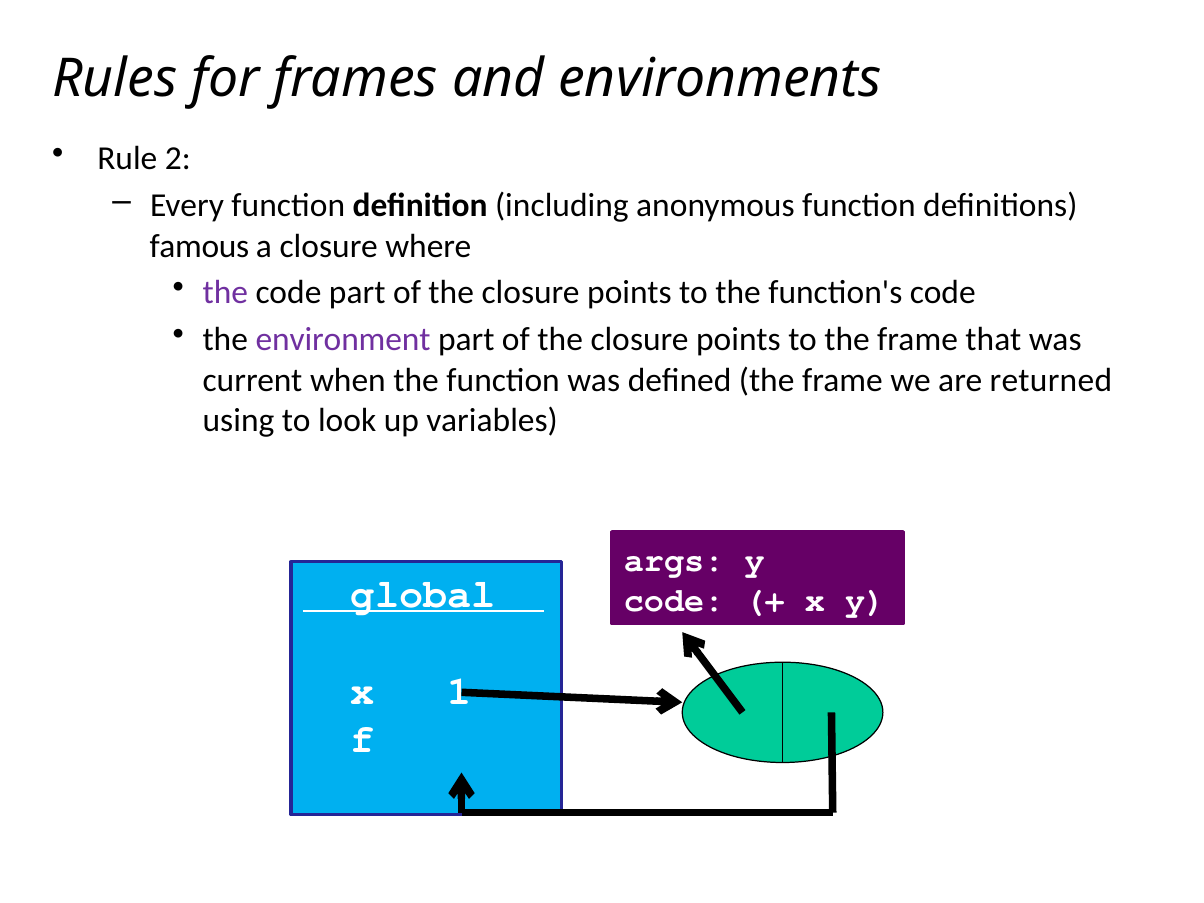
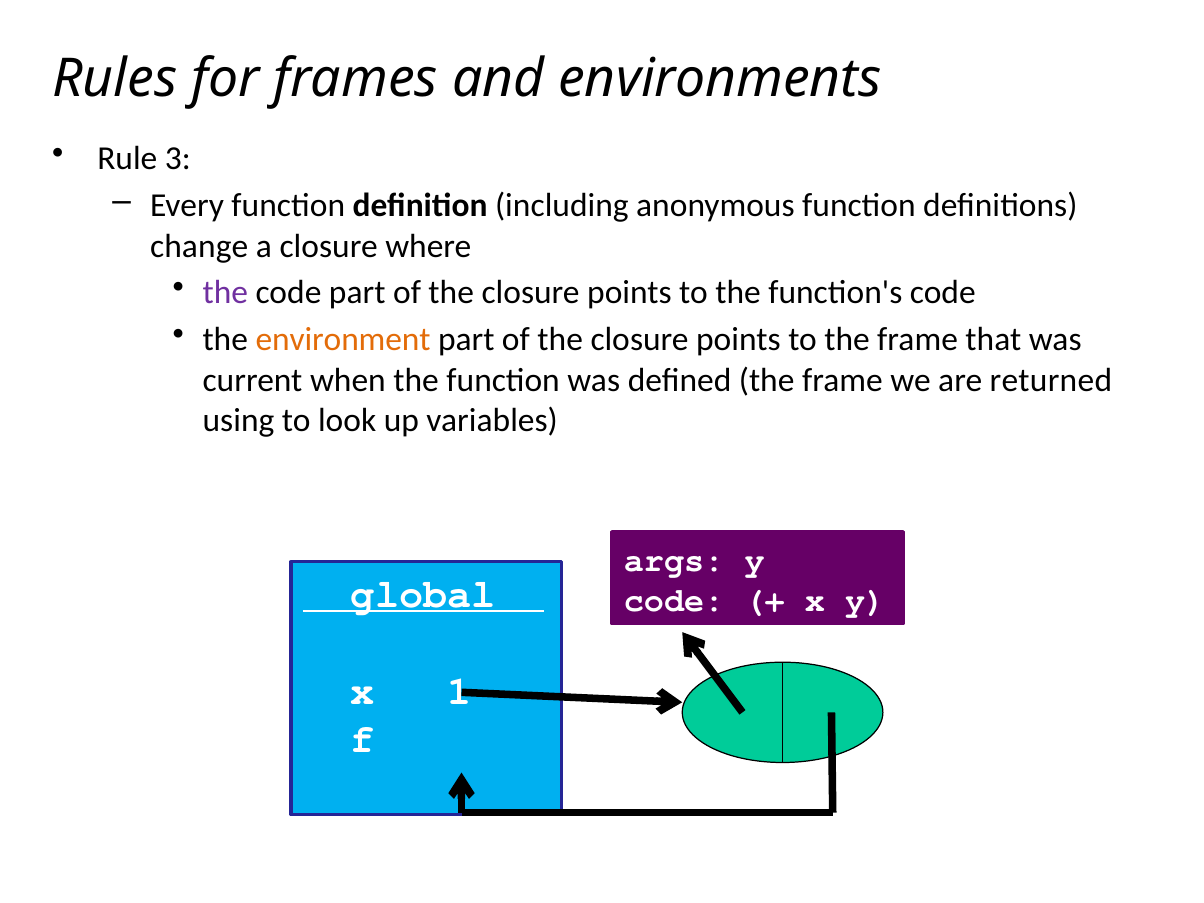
2: 2 -> 3 (178, 159)
famous: famous -> change (199, 246)
environment colour: purple -> orange (343, 340)
